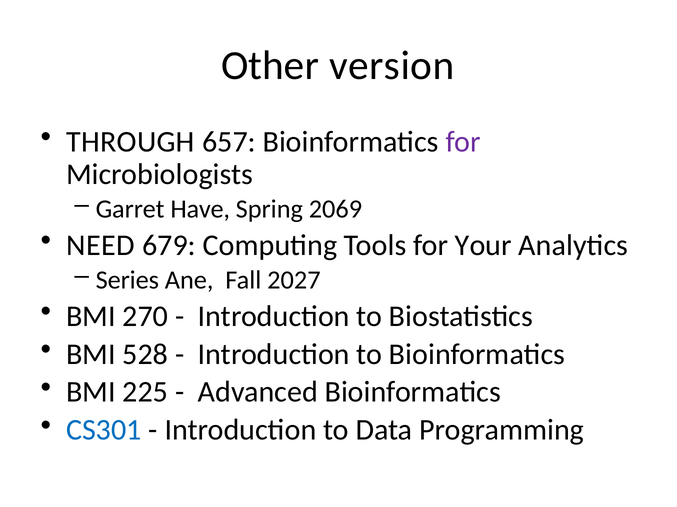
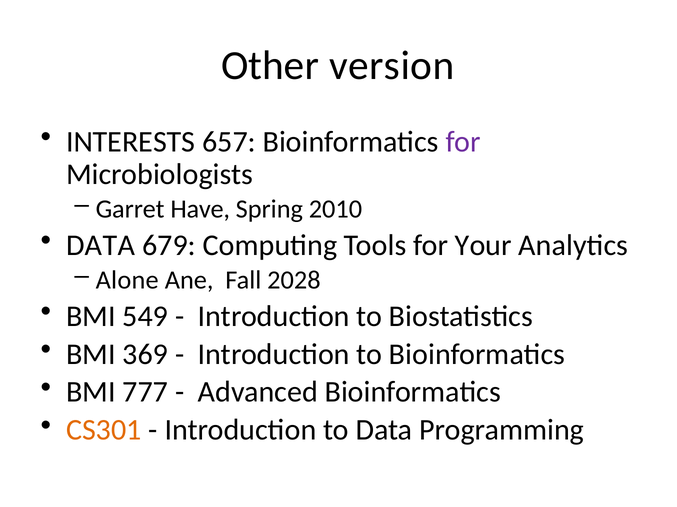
THROUGH: THROUGH -> INTERESTS (131, 142)
2069: 2069 -> 2010 (335, 209)
NEED: NEED -> DATA (101, 246)
Series: Series -> Alone (127, 280)
2027: 2027 -> 2028 (294, 280)
270: 270 -> 549 (145, 317)
528: 528 -> 369 (145, 355)
225: 225 -> 777 (145, 393)
CS301 colour: blue -> orange (104, 431)
